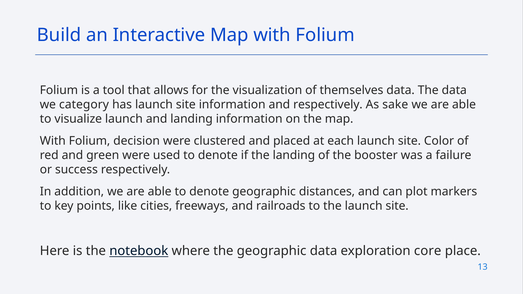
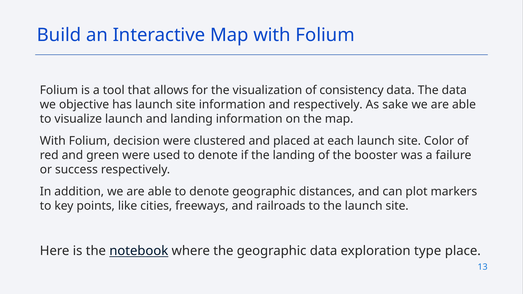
themselves: themselves -> consistency (352, 90)
category: category -> objective (84, 105)
core: core -> type (428, 251)
